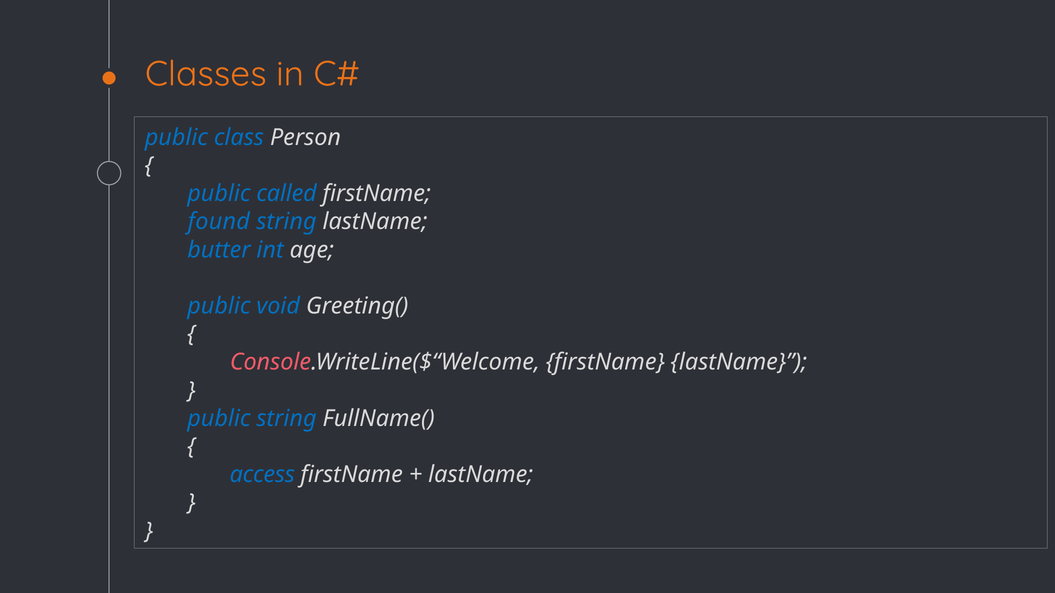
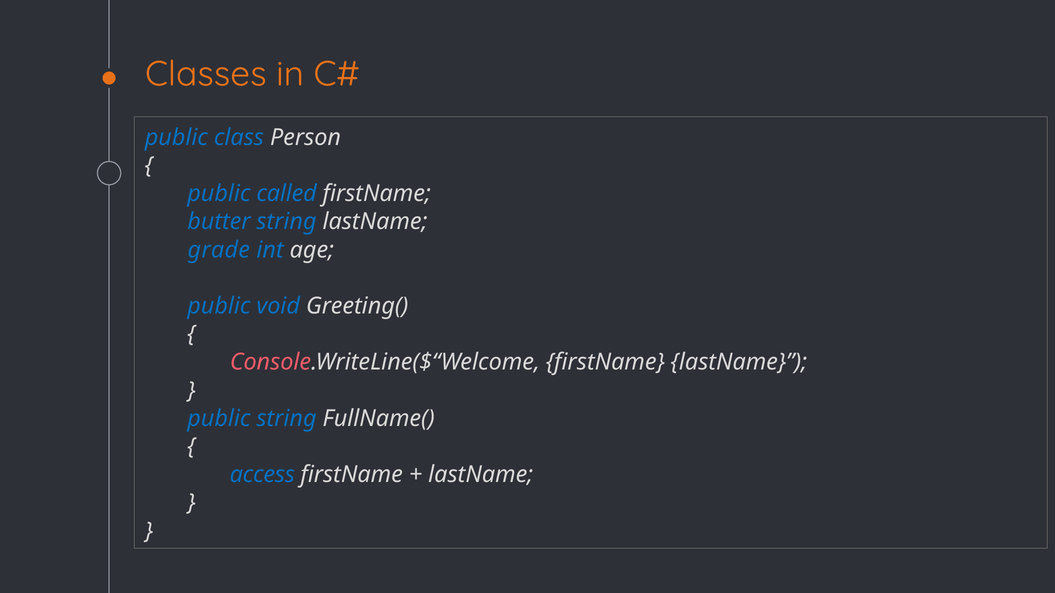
found: found -> butter (219, 222)
butter: butter -> grade (219, 250)
